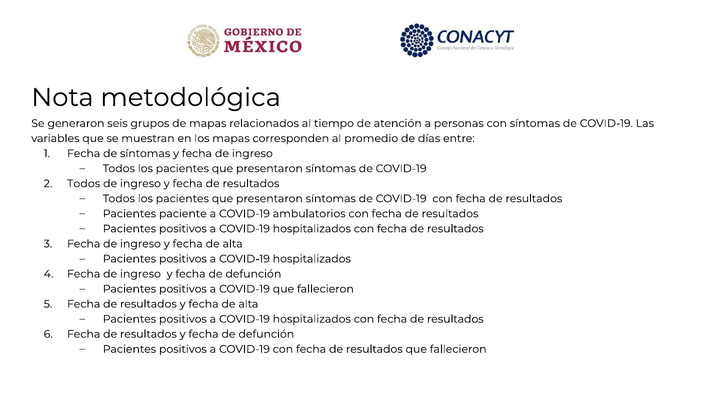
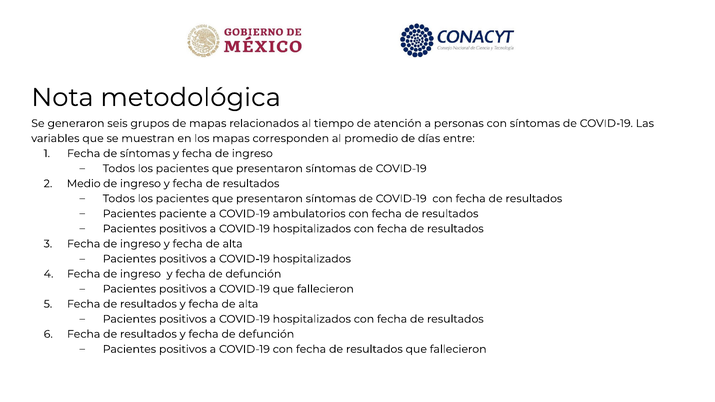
Todos: Todos -> Medio (84, 184)
